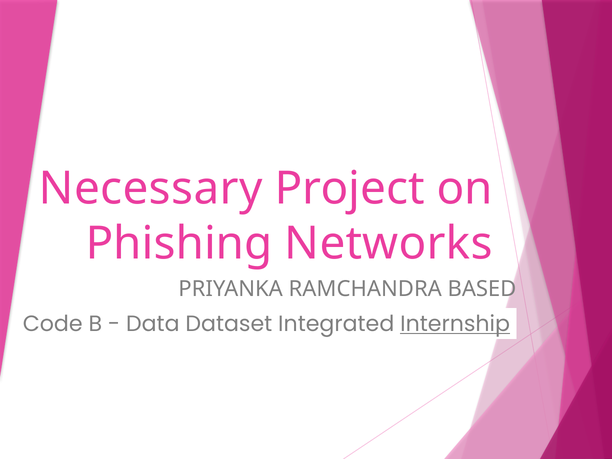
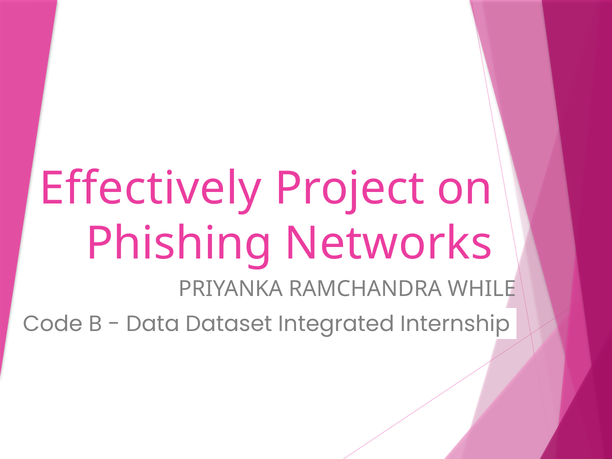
Necessary: Necessary -> Effectively (151, 189)
BASED: BASED -> WHILE (482, 289)
Internship underline: present -> none (455, 324)
